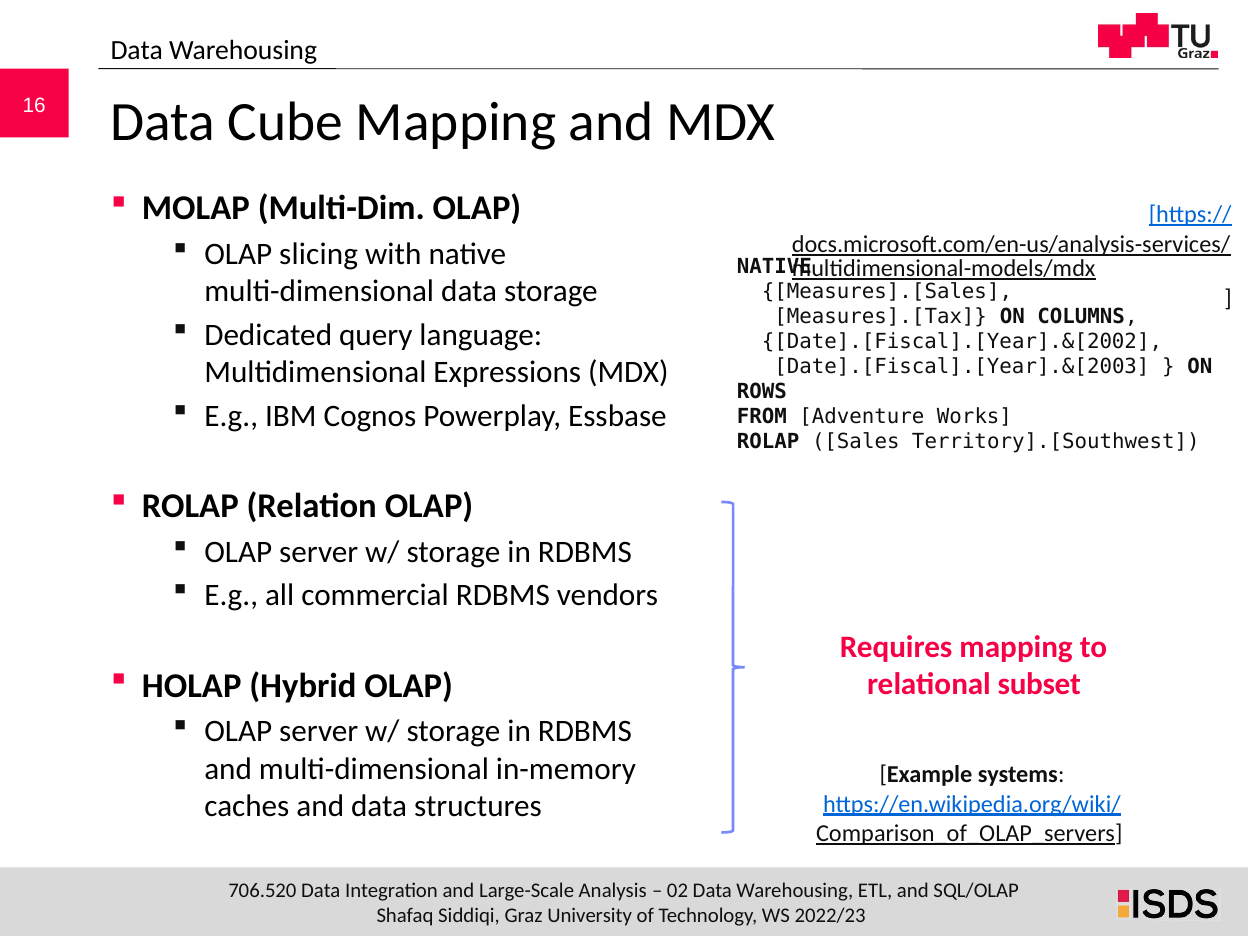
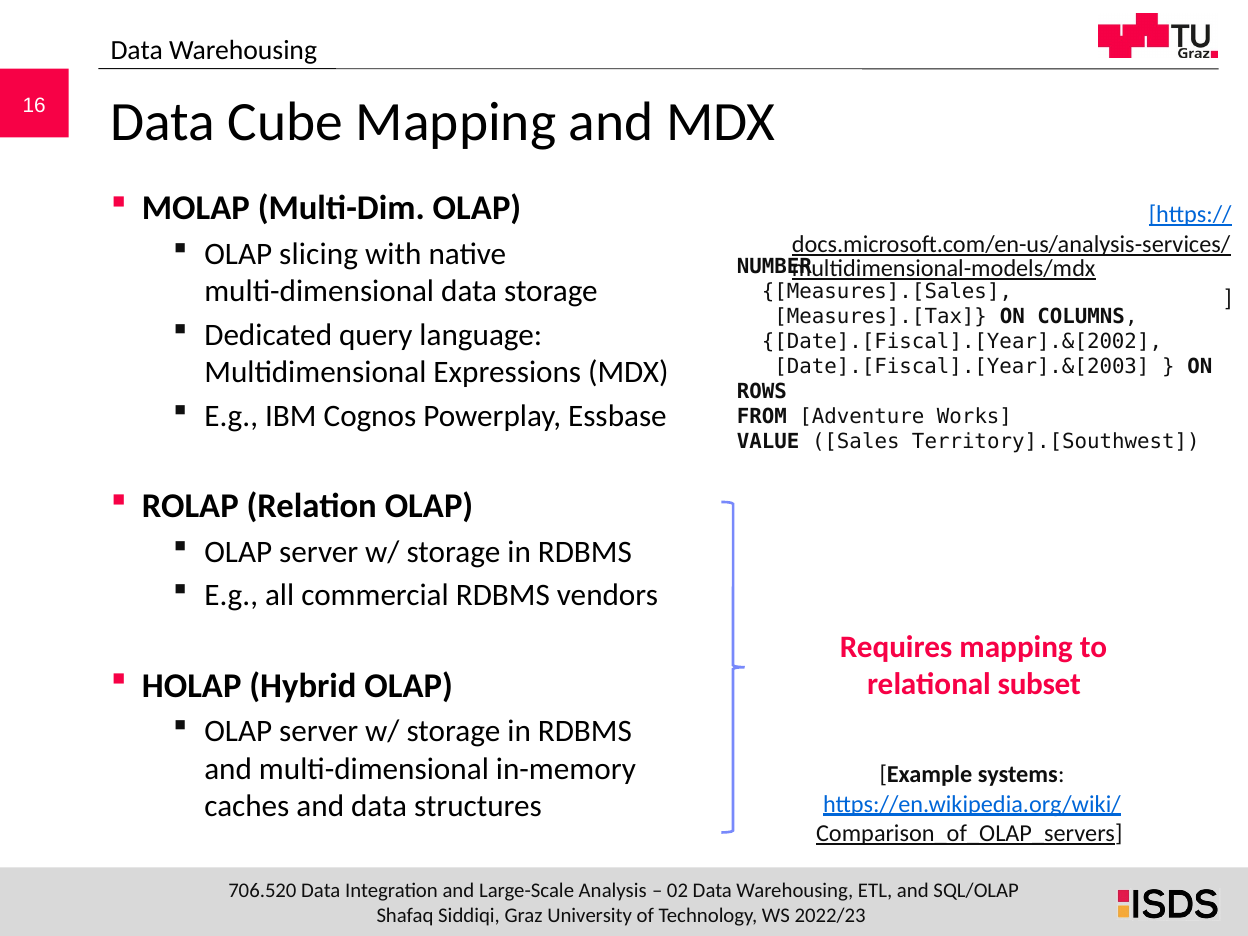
NATIVE: NATIVE -> NUMBER (774, 267)
ROLAP: ROLAP -> VALUE (768, 441)
